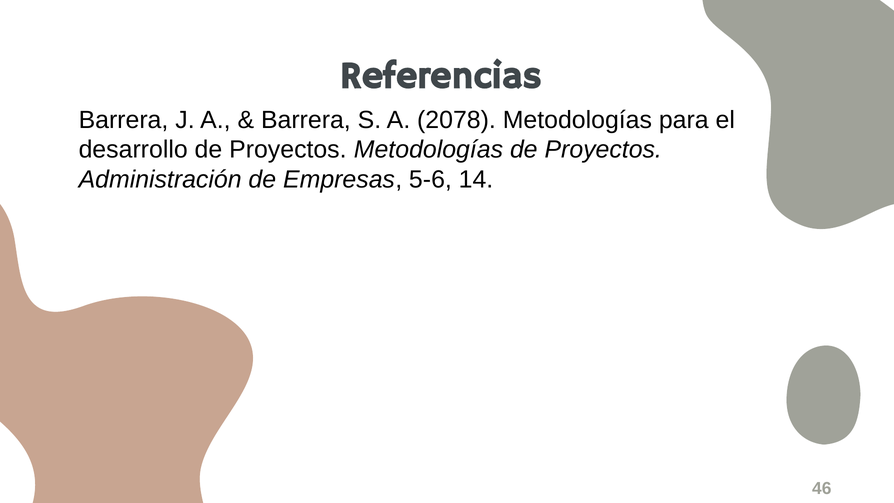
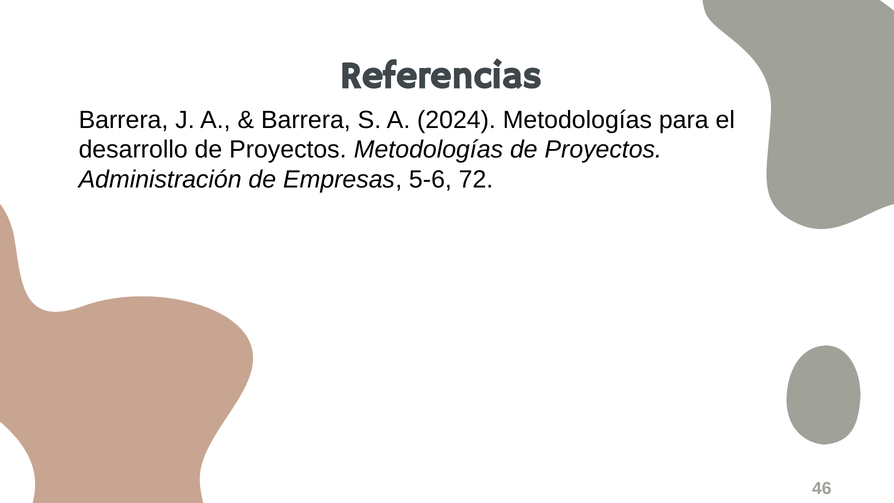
2078: 2078 -> 2024 (456, 120)
14: 14 -> 72 (476, 180)
